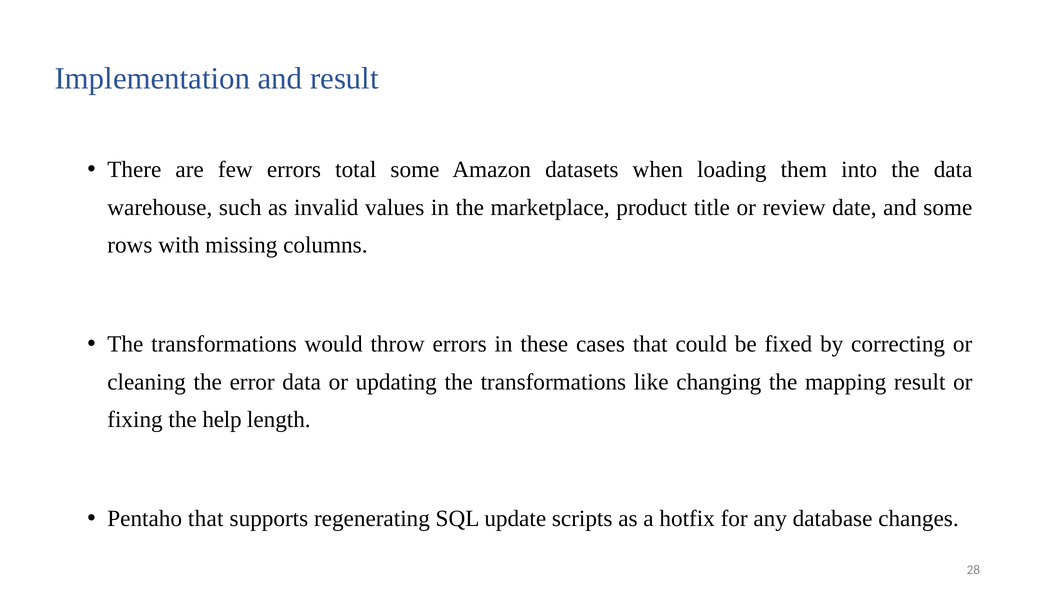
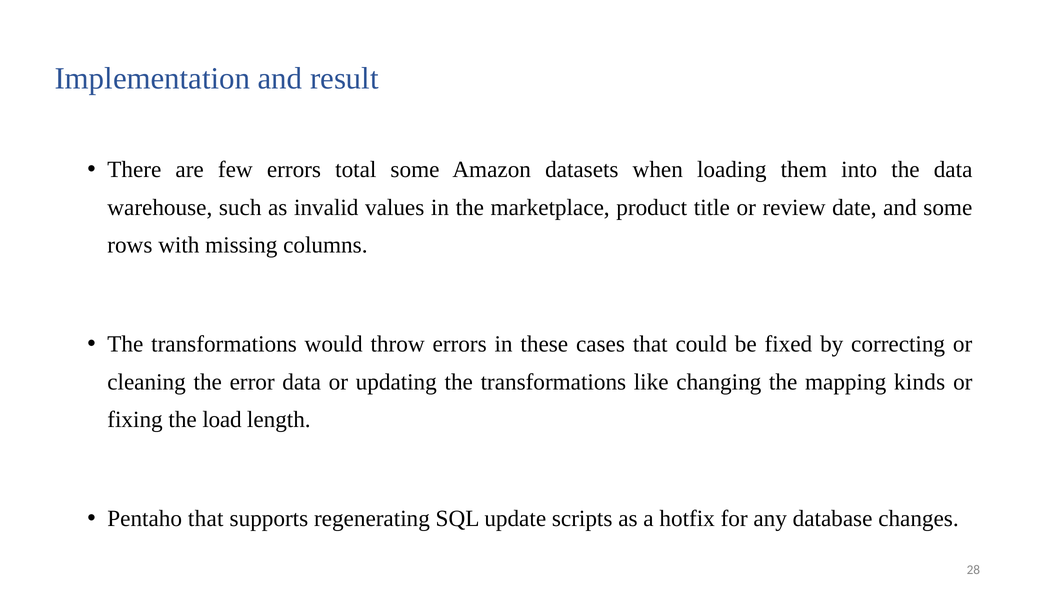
mapping result: result -> kinds (920, 382)
help: help -> load (222, 419)
